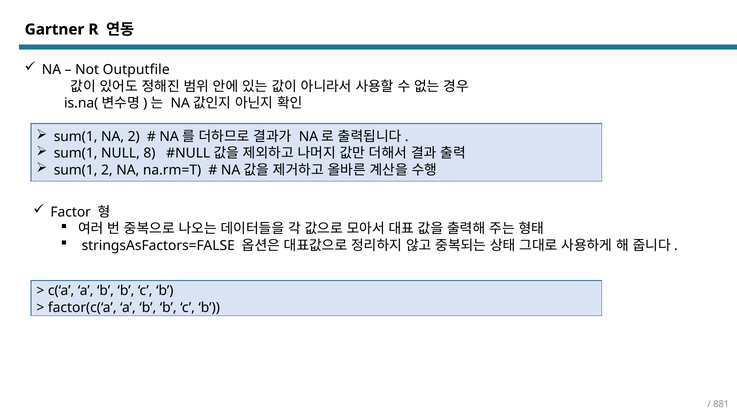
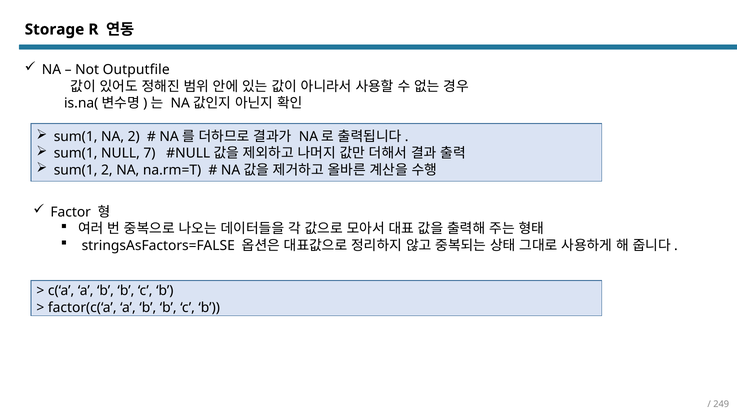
Gartner: Gartner -> Storage (54, 29)
8: 8 -> 7 (149, 153)
881: 881 -> 249 (721, 404)
